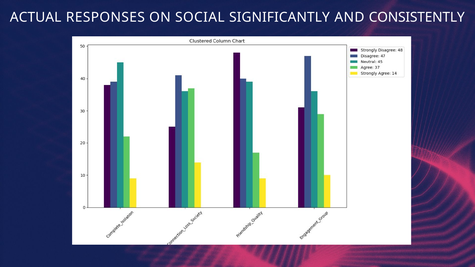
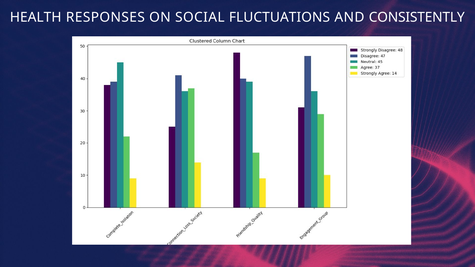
ACTUAL: ACTUAL -> HEALTH (36, 17)
SIGNIFICANTLY: SIGNIFICANTLY -> FLUCTUATIONS (279, 17)
